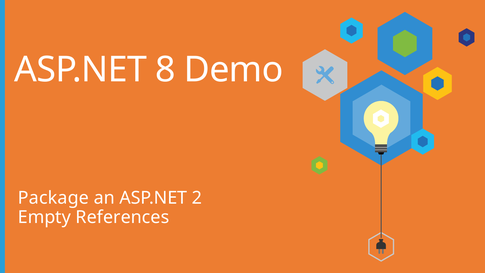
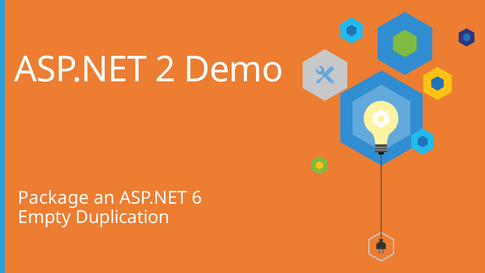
8: 8 -> 2 (165, 70)
2: 2 -> 6 (197, 198)
References: References -> Duplication (123, 217)
